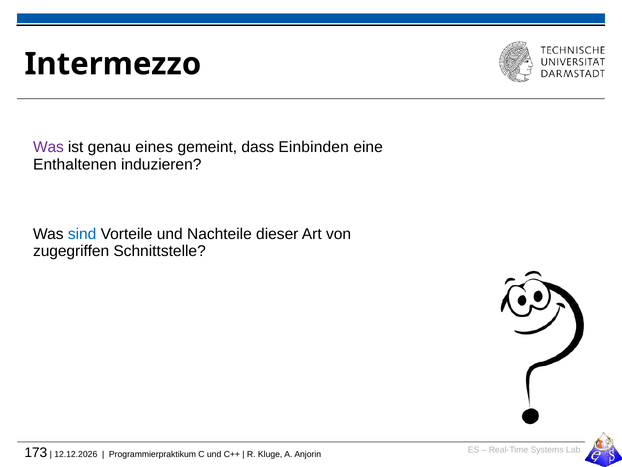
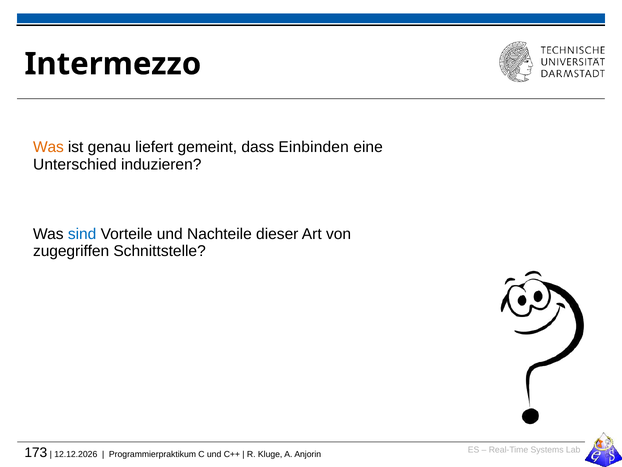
Was colour: purple -> orange (48, 147)
eines: eines -> liefert (154, 147)
Enthaltenen: Enthaltenen -> Unterschied (75, 164)
